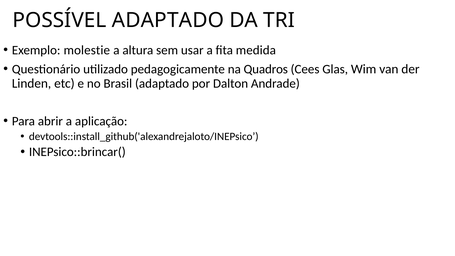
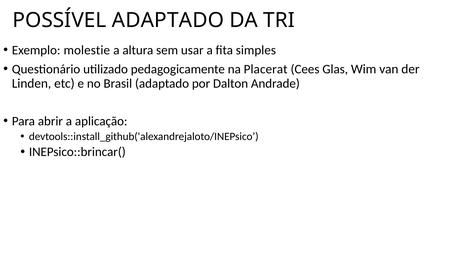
medida: medida -> simples (256, 50)
Quadros: Quadros -> Placerat (266, 69)
